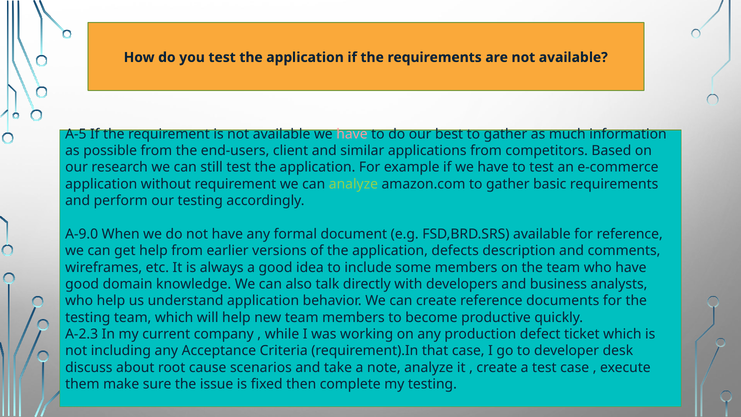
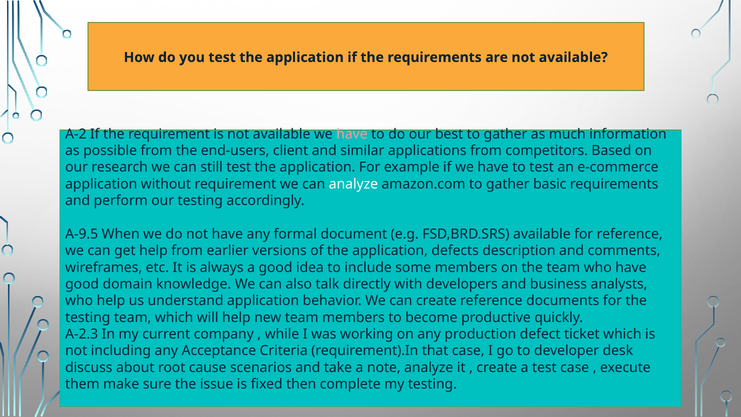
A-5: A-5 -> A-2 (76, 134)
analyze colour: light green -> white (353, 184)
A-9.0: A-9.0 -> A-9.5 (82, 234)
